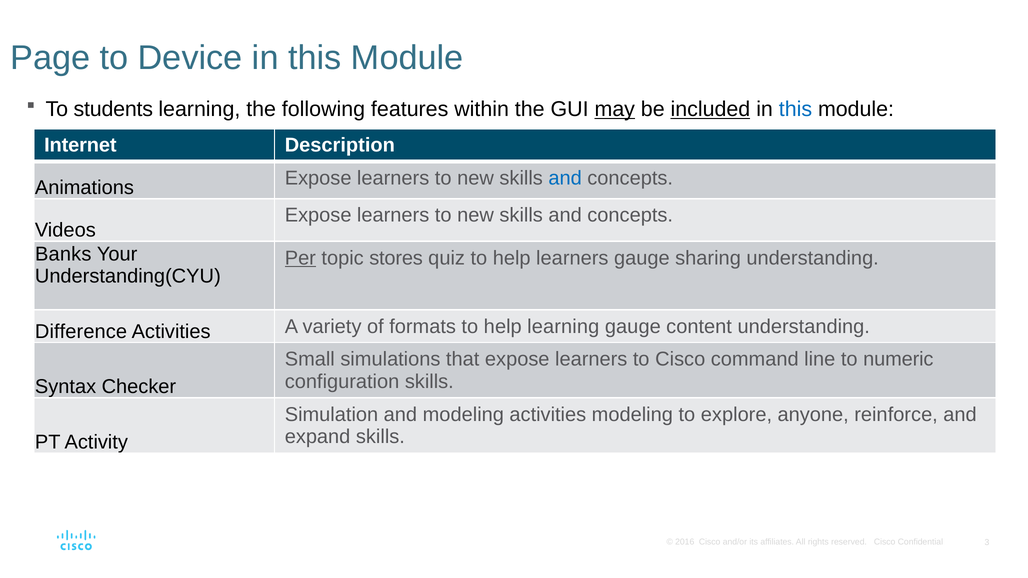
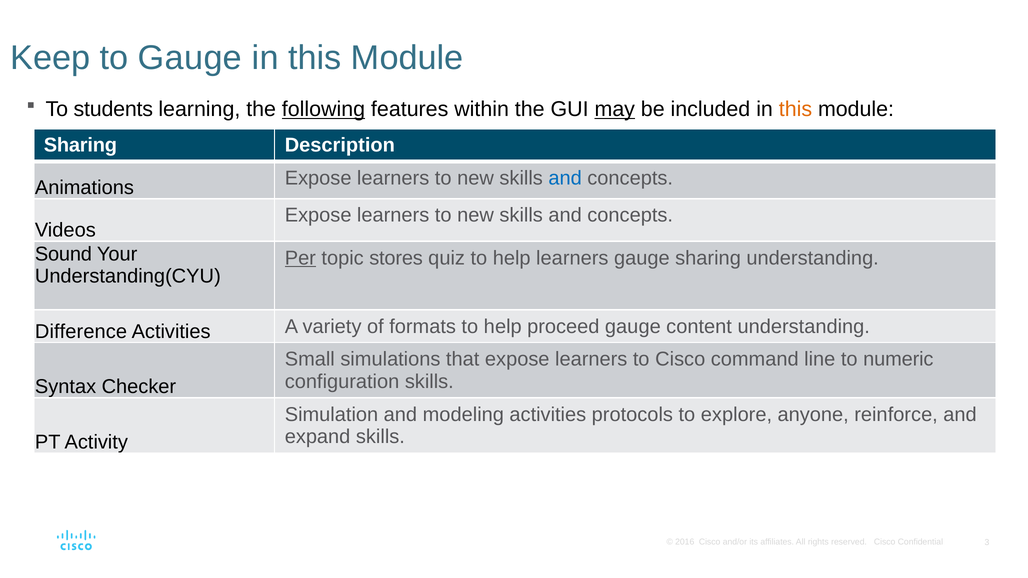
Page: Page -> Keep (50, 58)
to Device: Device -> Gauge (190, 58)
following underline: none -> present (323, 109)
included underline: present -> none (710, 109)
this colour: blue -> orange (795, 109)
Internet: Internet -> Sharing (80, 145)
Banks: Banks -> Sound (63, 254)
help learning: learning -> proceed (563, 327)
activities modeling: modeling -> protocols (632, 415)
